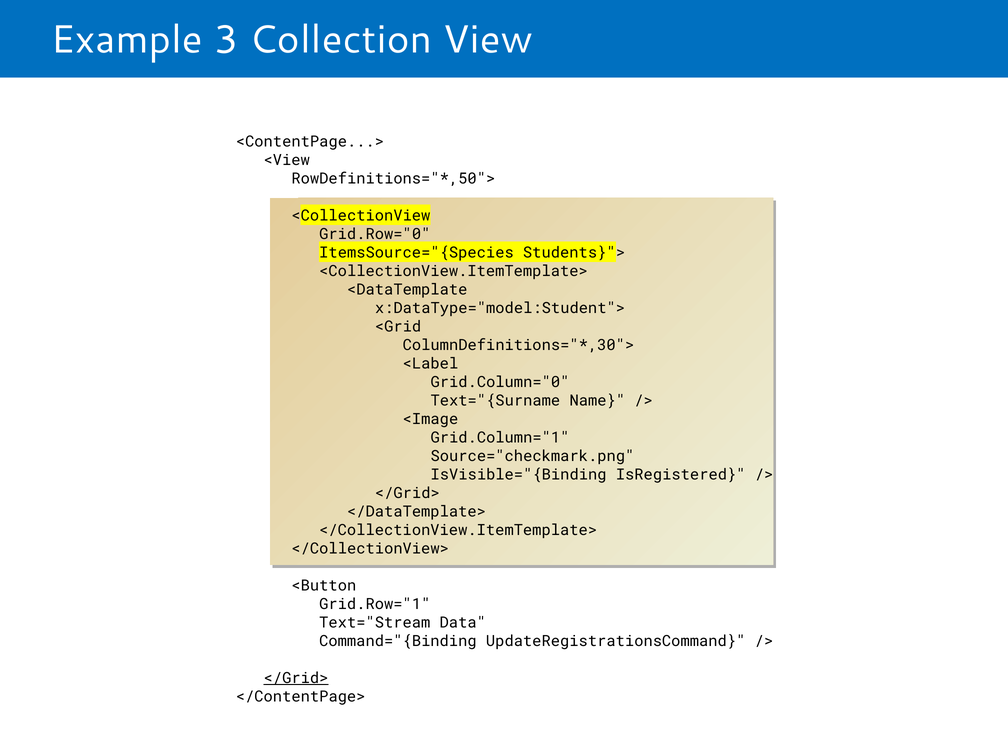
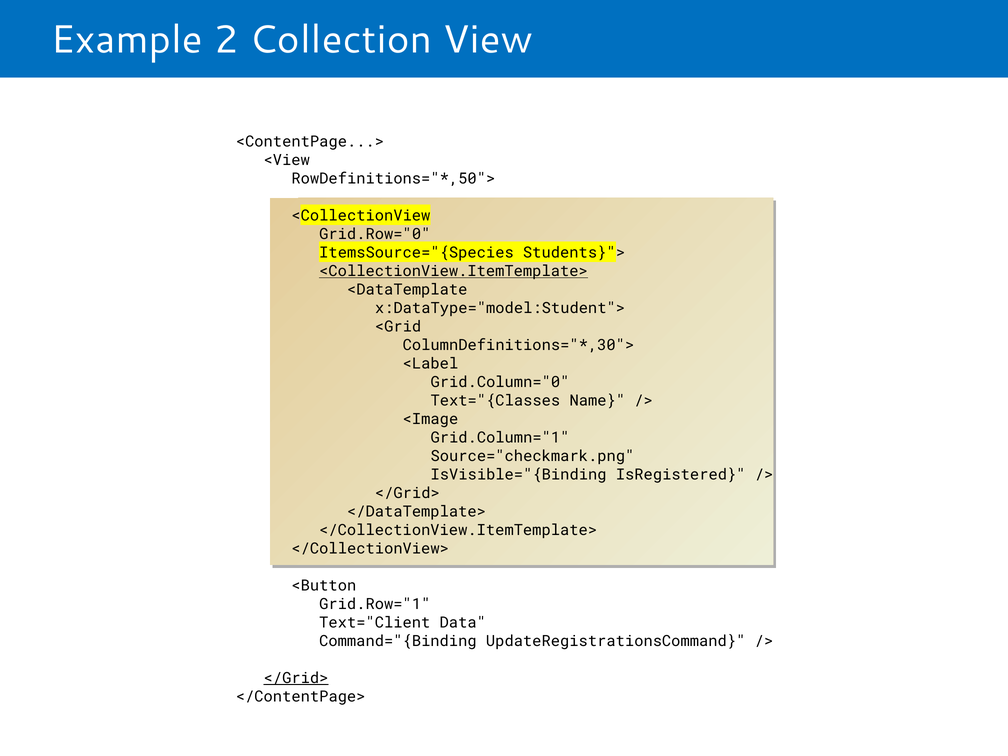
3: 3 -> 2 (226, 40)
<CollectionView.ItemTemplate> underline: none -> present (454, 271)
Text="{Surname: Text="{Surname -> Text="{Classes (495, 401)
Text="Stream: Text="Stream -> Text="Client (375, 623)
